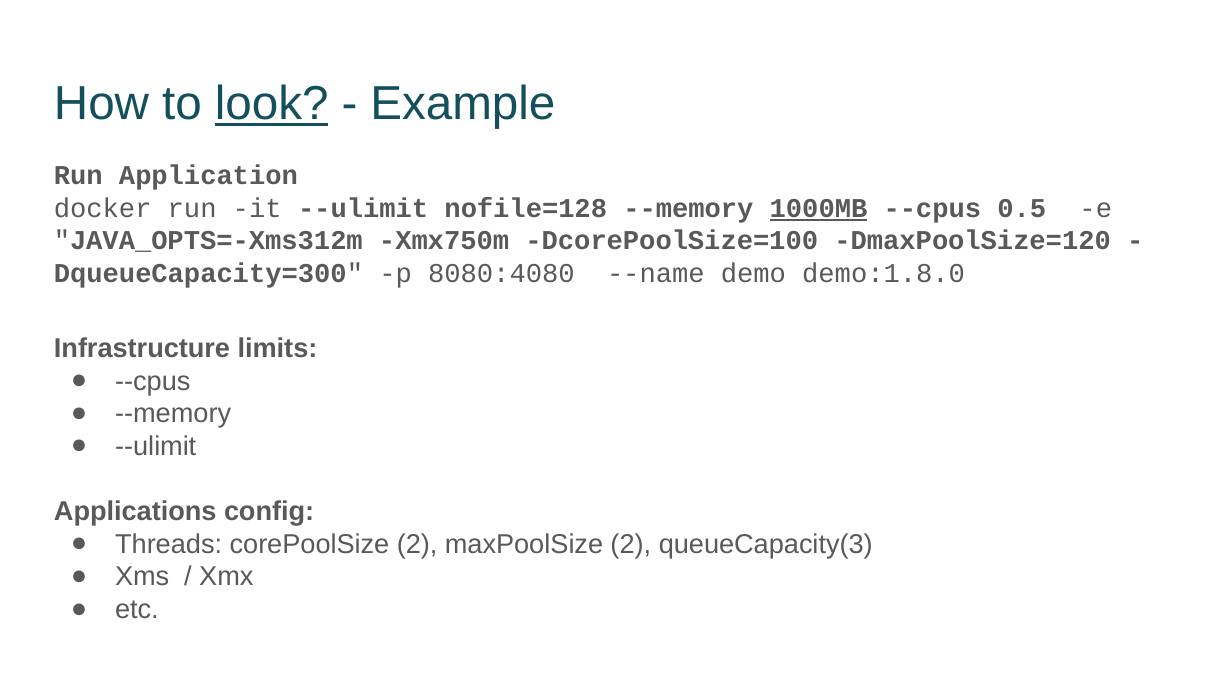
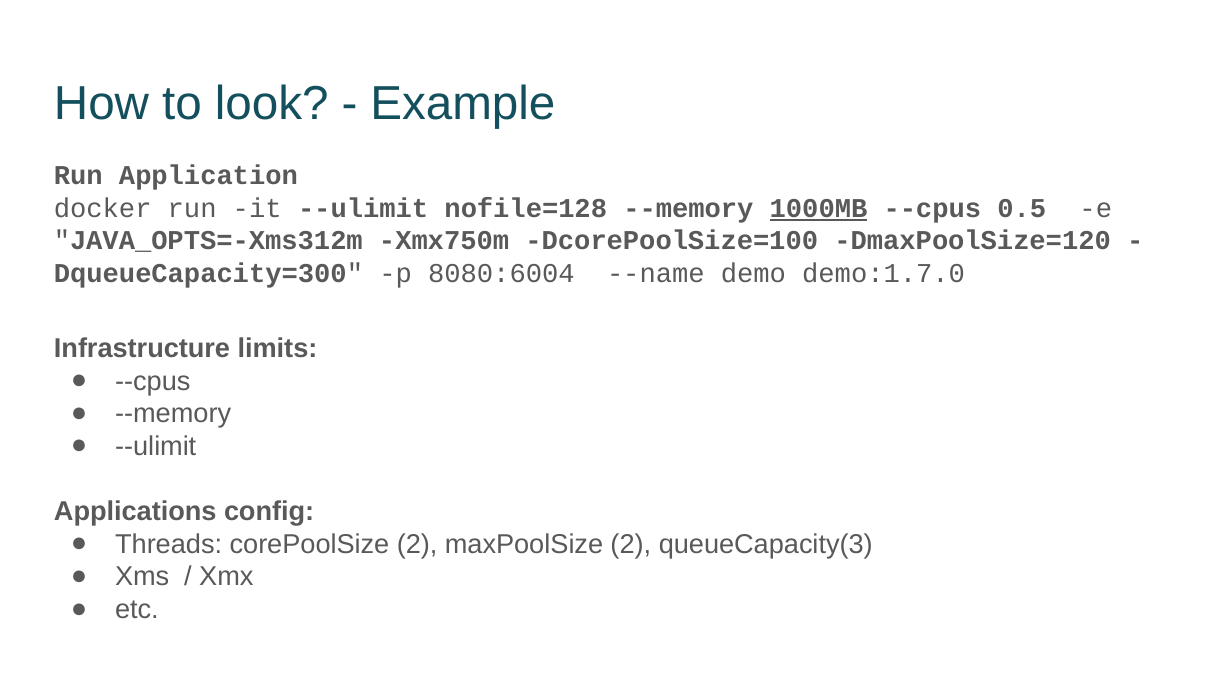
look underline: present -> none (272, 104)
8080:4080: 8080:4080 -> 8080:6004 (501, 273)
demo:1.8.0: demo:1.8.0 -> demo:1.7.0 (884, 273)
